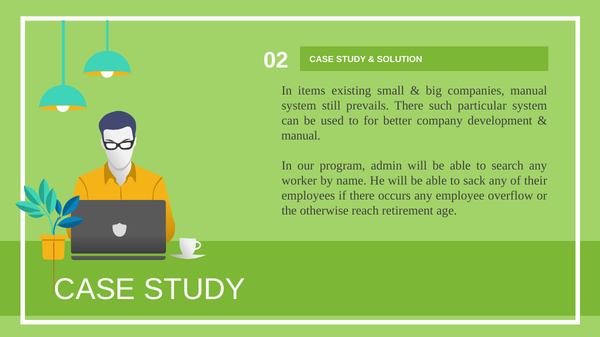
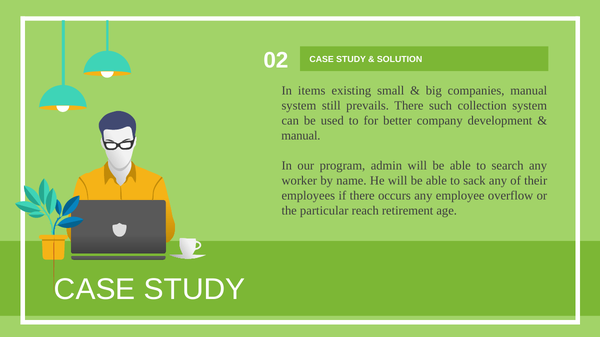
particular: particular -> collection (482, 106)
otherwise: otherwise -> particular (324, 211)
